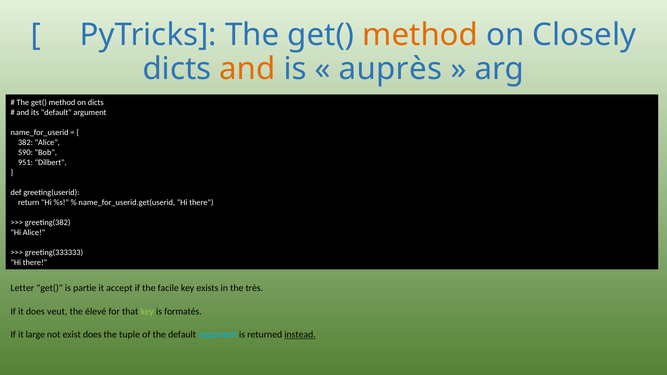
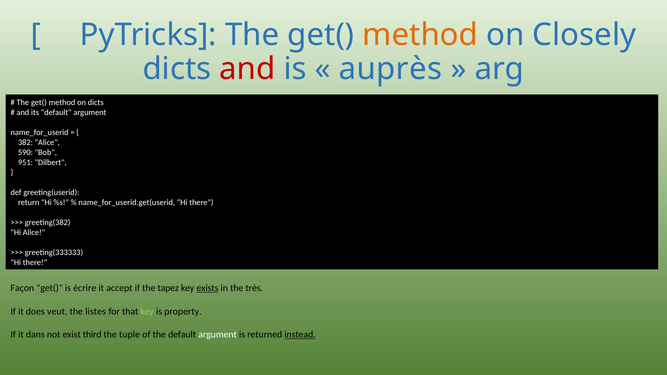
and colour: orange -> red (247, 69)
Letter: Letter -> Façon (22, 288)
partie: partie -> écrire (85, 288)
facile: facile -> tapez (168, 288)
exists underline: none -> present (208, 288)
élevé: élevé -> listes (96, 312)
formatés: formatés -> property (183, 312)
large: large -> dans (35, 335)
exist does: does -> third (92, 335)
argument colour: light blue -> white (218, 335)
